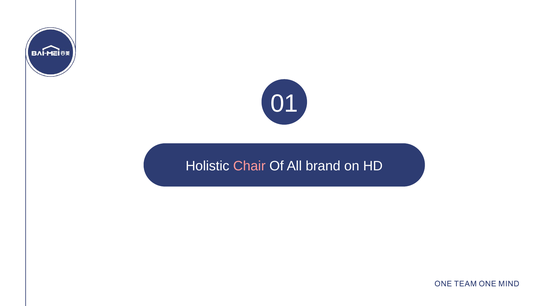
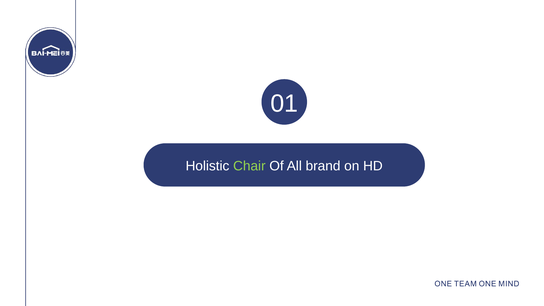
Chair colour: pink -> light green (249, 166)
